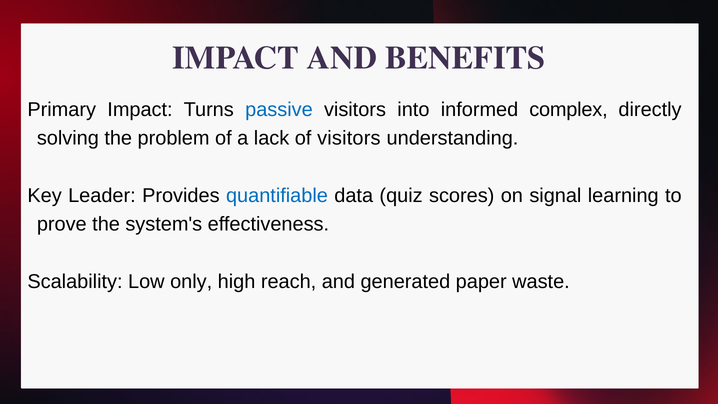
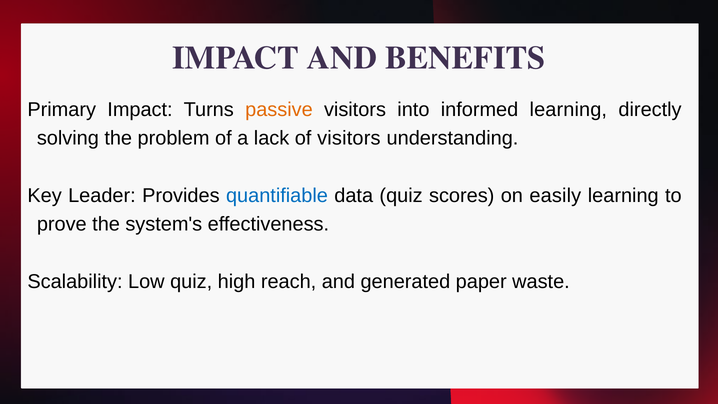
passive colour: blue -> orange (279, 109)
informed complex: complex -> learning (568, 109)
signal: signal -> easily (555, 196)
Low only: only -> quiz (191, 282)
